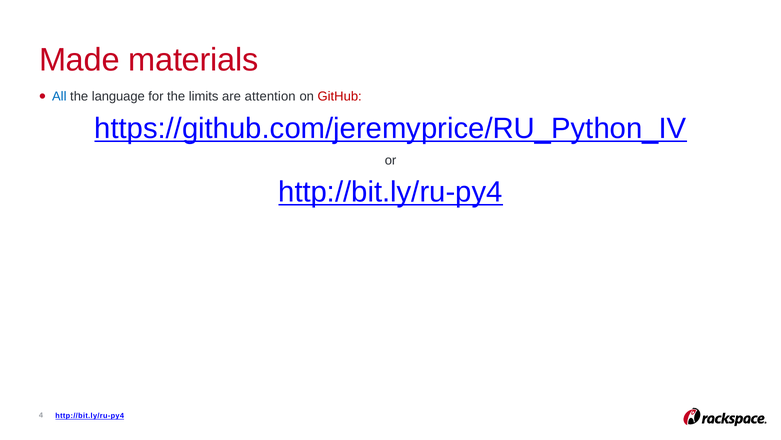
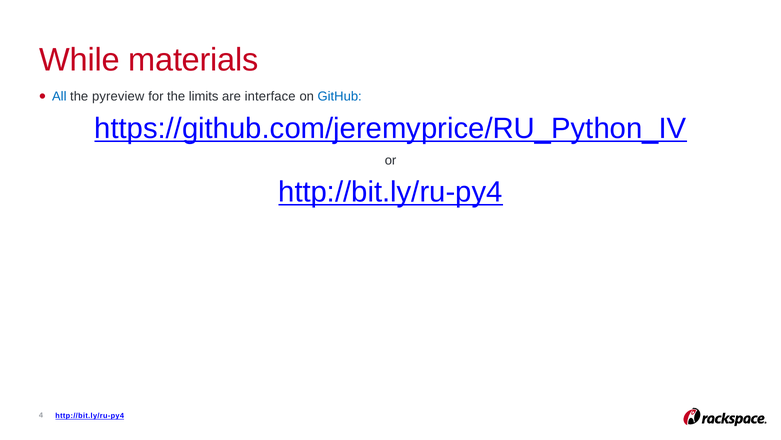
Made: Made -> While (79, 60)
language: language -> pyreview (118, 96)
attention: attention -> interface (270, 96)
GitHub colour: red -> blue (340, 96)
